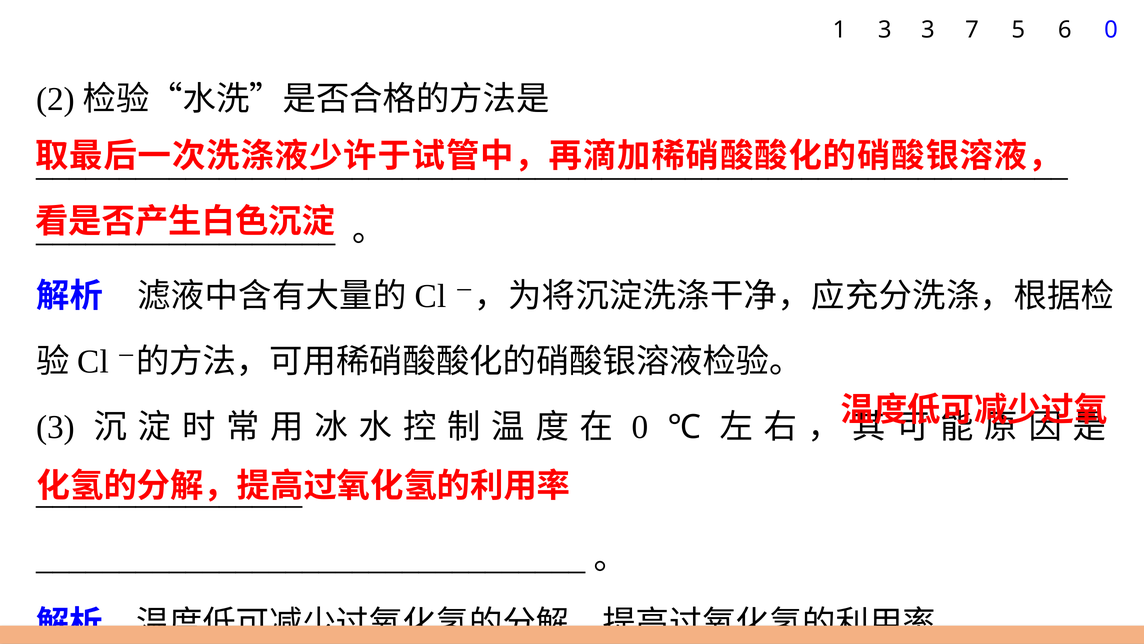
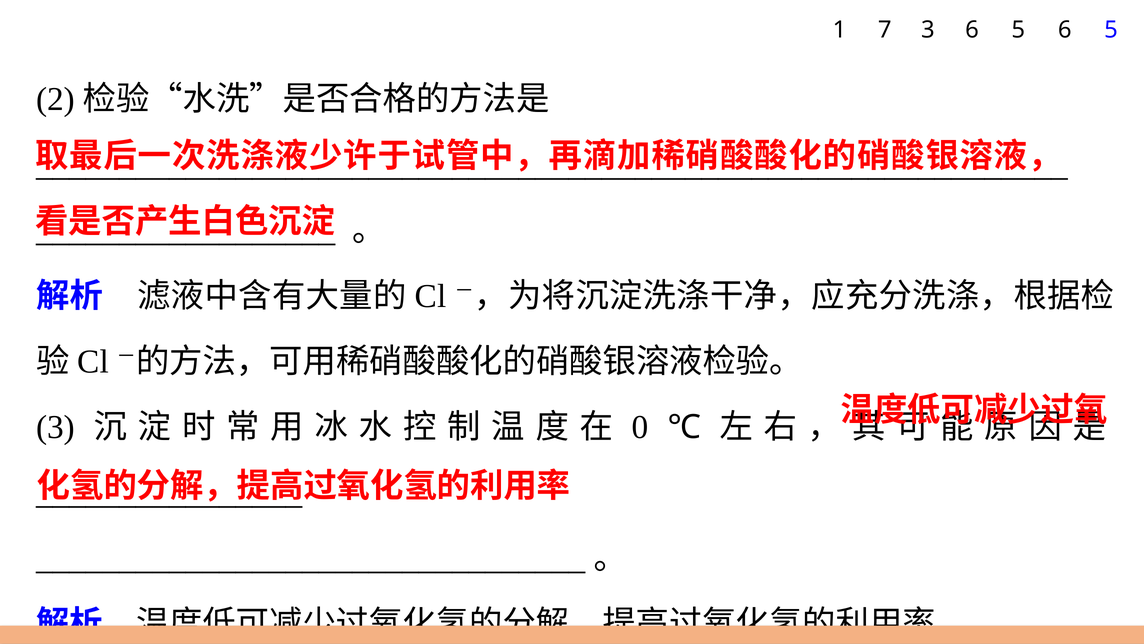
1 3: 3 -> 7 (885, 30)
3 7: 7 -> 6 (972, 30)
6 0: 0 -> 5 (1111, 30)
